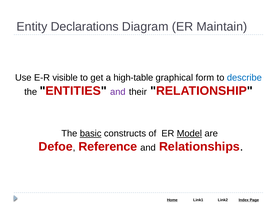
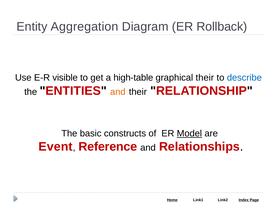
Declarations: Declarations -> Aggregation (85, 27)
Maintain: Maintain -> Rollback (222, 27)
graphical form: form -> their (205, 77)
and colour: purple -> orange (118, 92)
basic underline: present -> none (91, 133)
Defoe: Defoe -> Event (56, 147)
